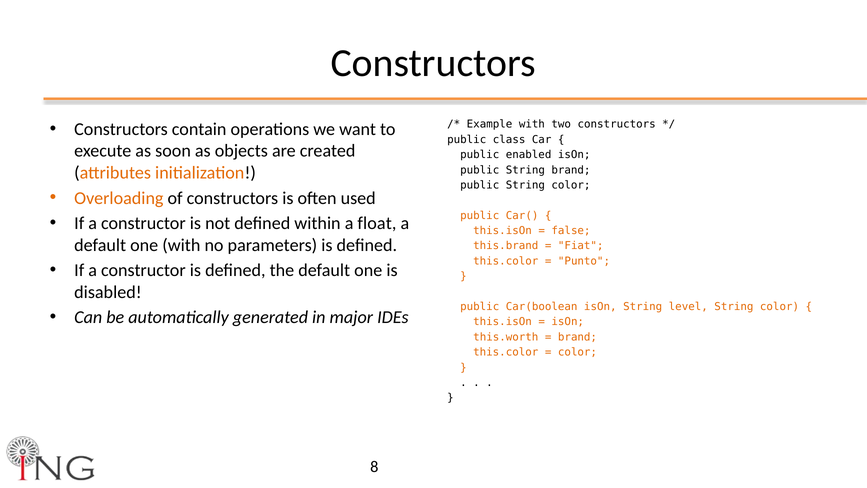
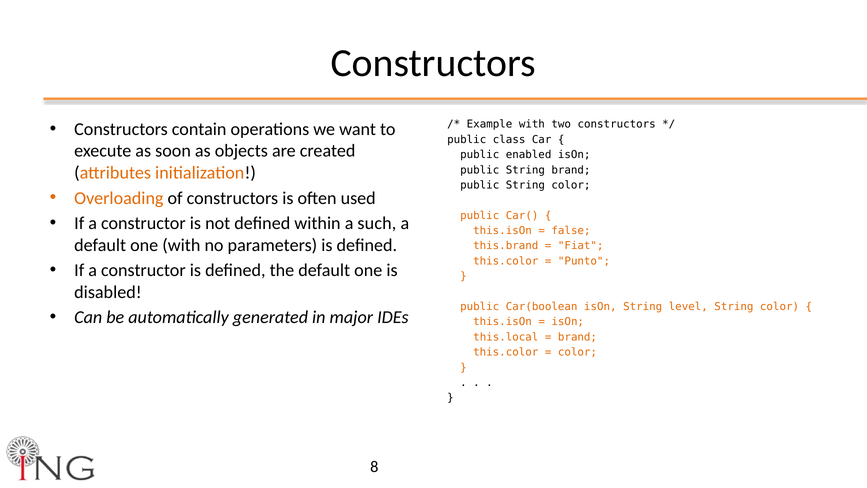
float: float -> such (377, 223)
this.worth: this.worth -> this.local (506, 337)
